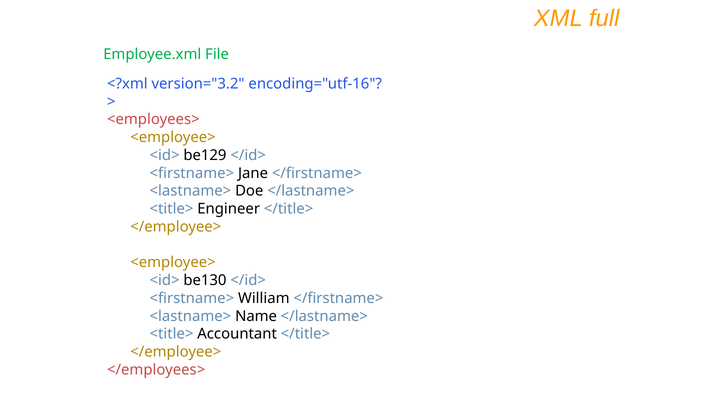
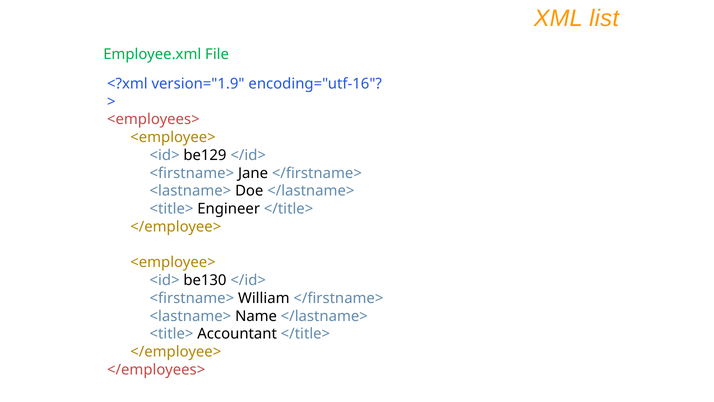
full: full -> list (604, 19)
version="3.2: version="3.2 -> version="1.9 (198, 84)
